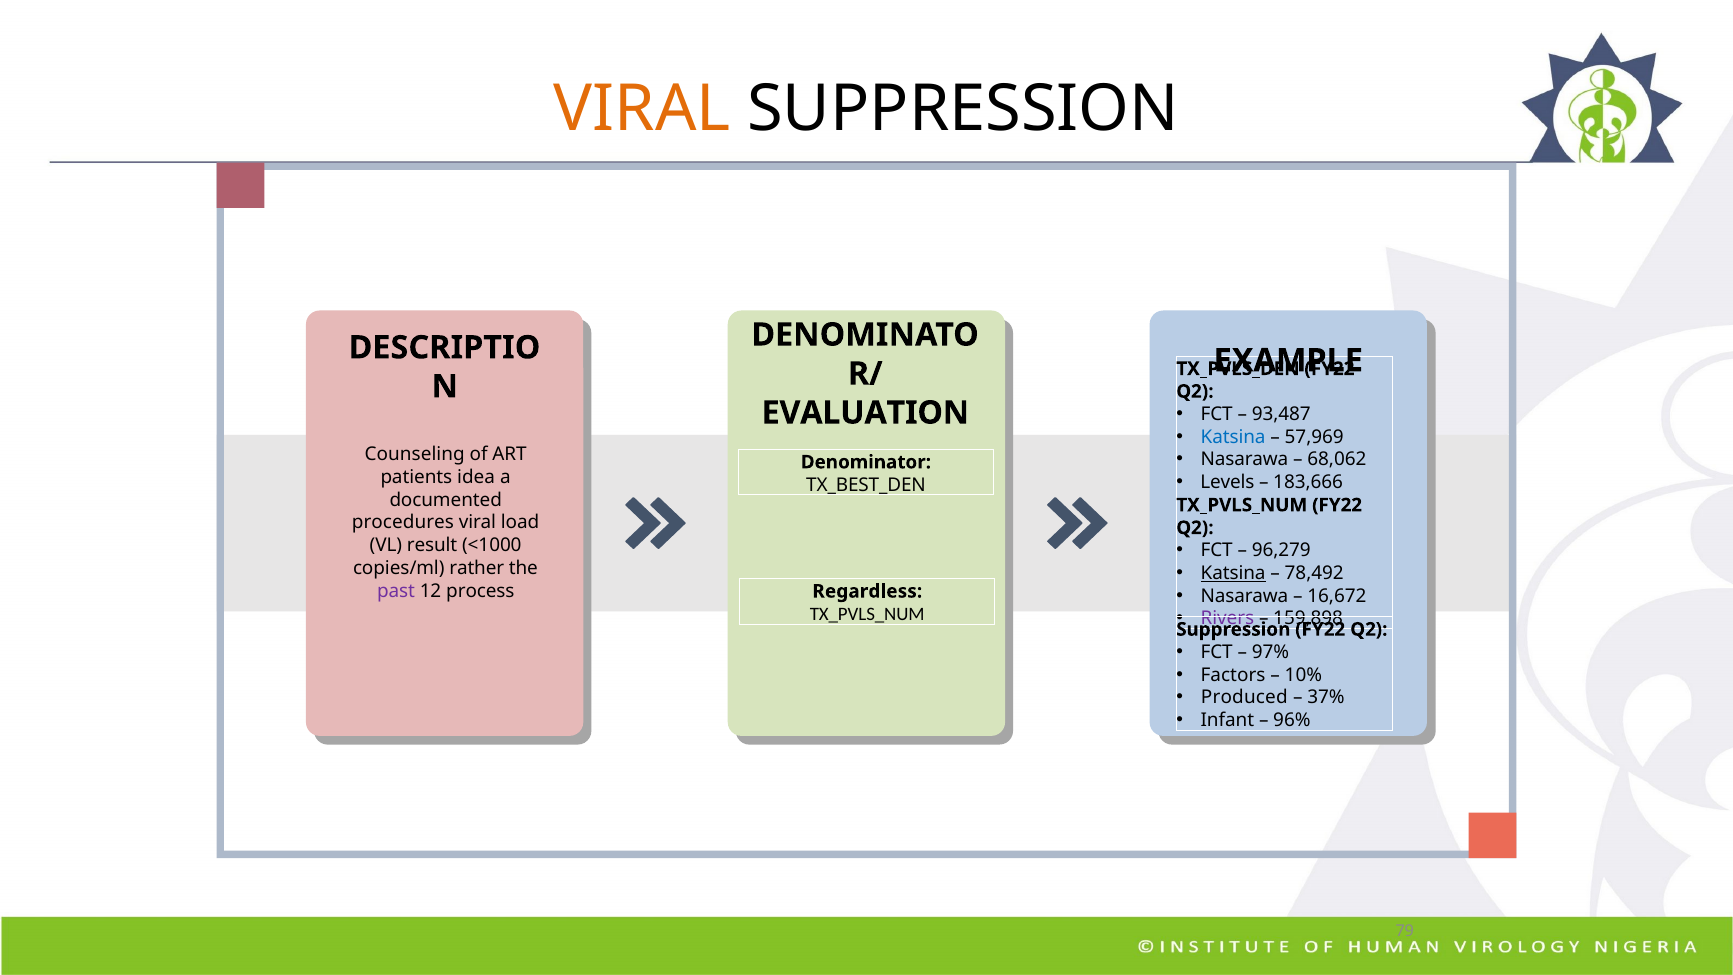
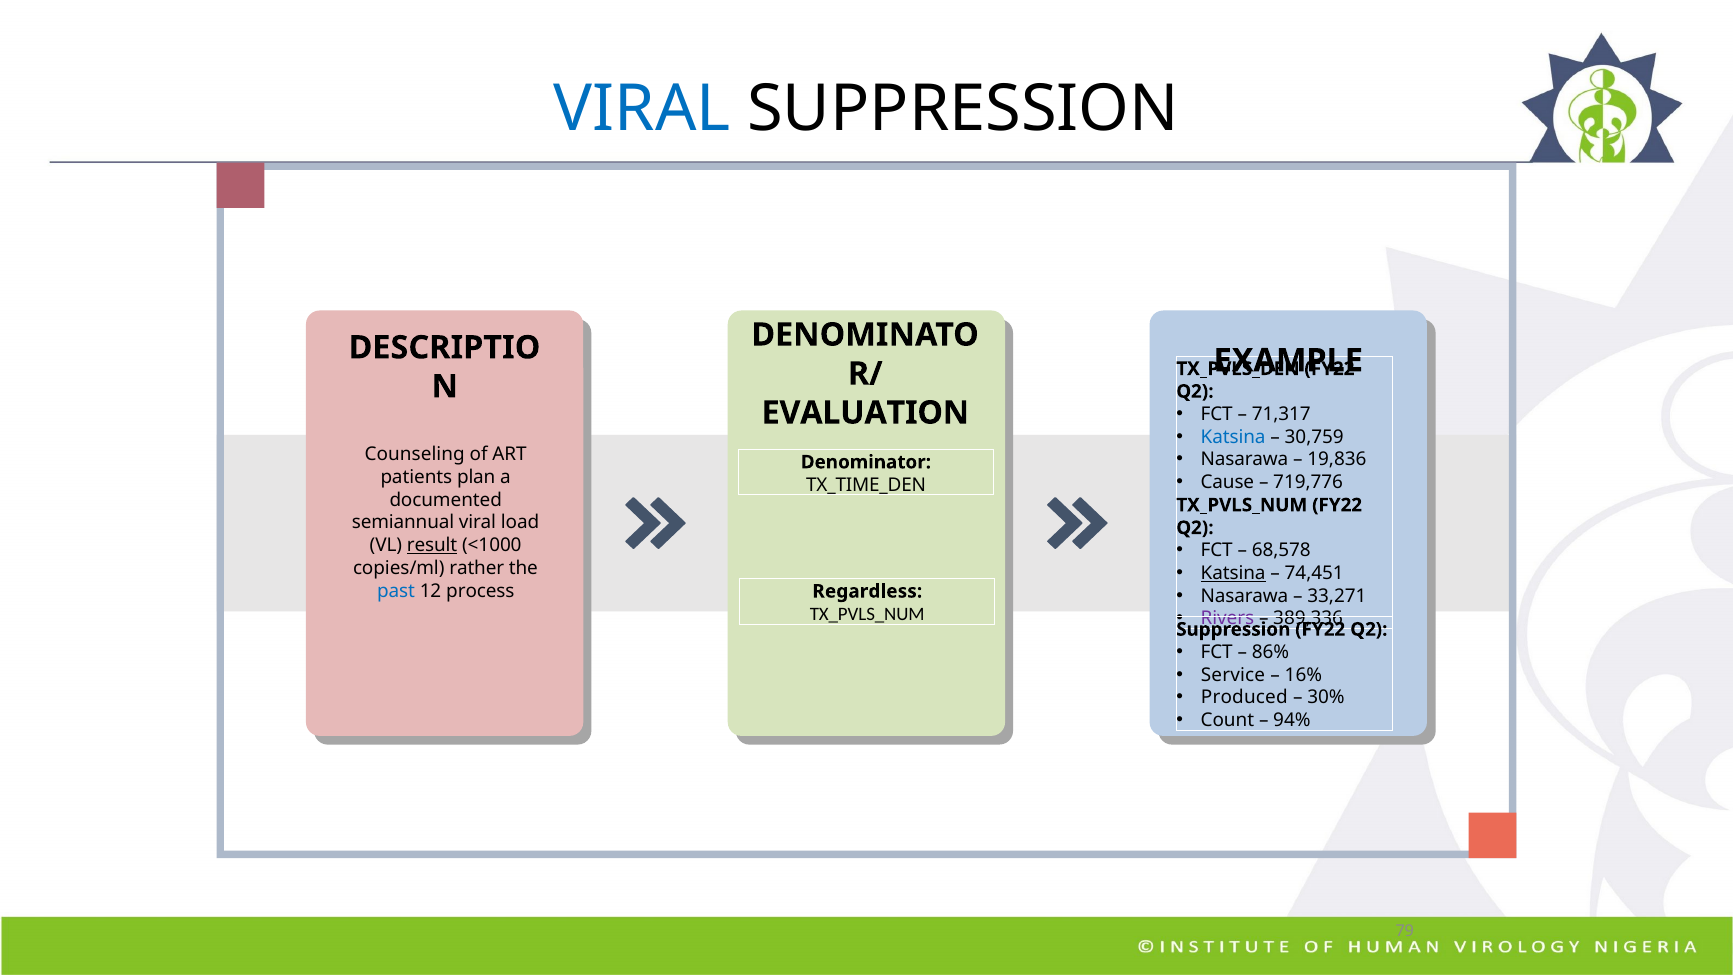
VIRAL colour: orange -> blue (642, 109)
93,487: 93,487 -> 71,317 (1281, 414)
57,969: 57,969 -> 30,759 (1314, 437)
68,062: 68,062 -> 19,836 (1337, 460)
idea: idea -> plan (476, 477)
Levels: Levels -> Cause (1227, 482)
183,666: 183,666 -> 719,776 (1308, 482)
TX_BEST_DEN: TX_BEST_DEN -> TX_TIME_DEN (866, 485)
procedures: procedures -> semiannual (403, 523)
result underline: none -> present (432, 545)
96,279: 96,279 -> 68,578 (1281, 550)
78,492: 78,492 -> 74,451 (1314, 573)
past colour: purple -> blue (396, 591)
16,672: 16,672 -> 33,271 (1337, 596)
159,898: 159,898 -> 389,336 (1308, 619)
97%: 97% -> 86% (1270, 652)
Factors: Factors -> Service (1233, 675)
10%: 10% -> 16% (1303, 675)
37%: 37% -> 30% (1326, 697)
Infant: Infant -> Count (1227, 720)
96%: 96% -> 94% (1292, 720)
